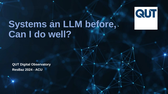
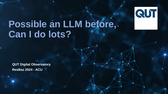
Systems: Systems -> Possible (28, 24)
well: well -> lots (60, 35)
